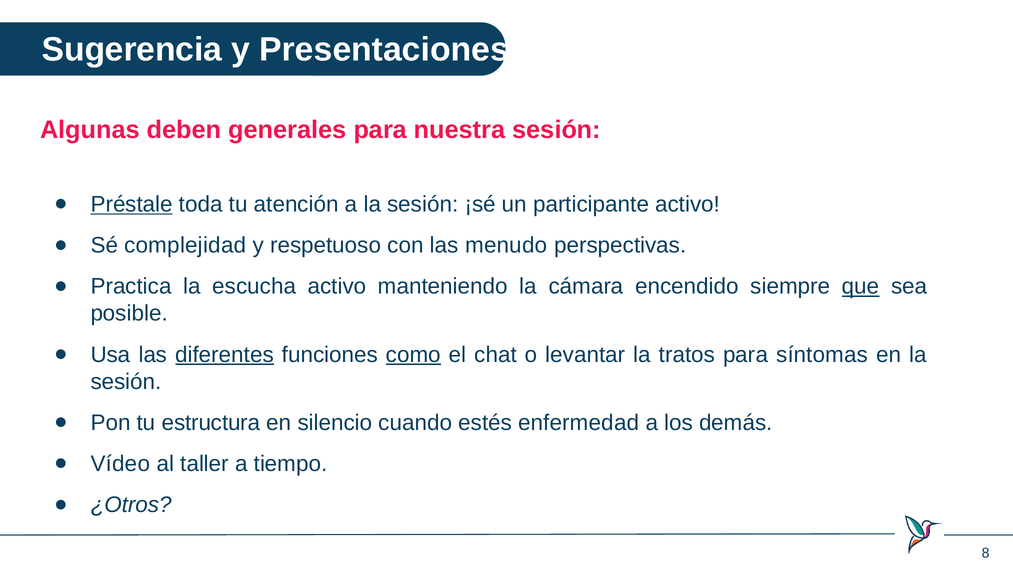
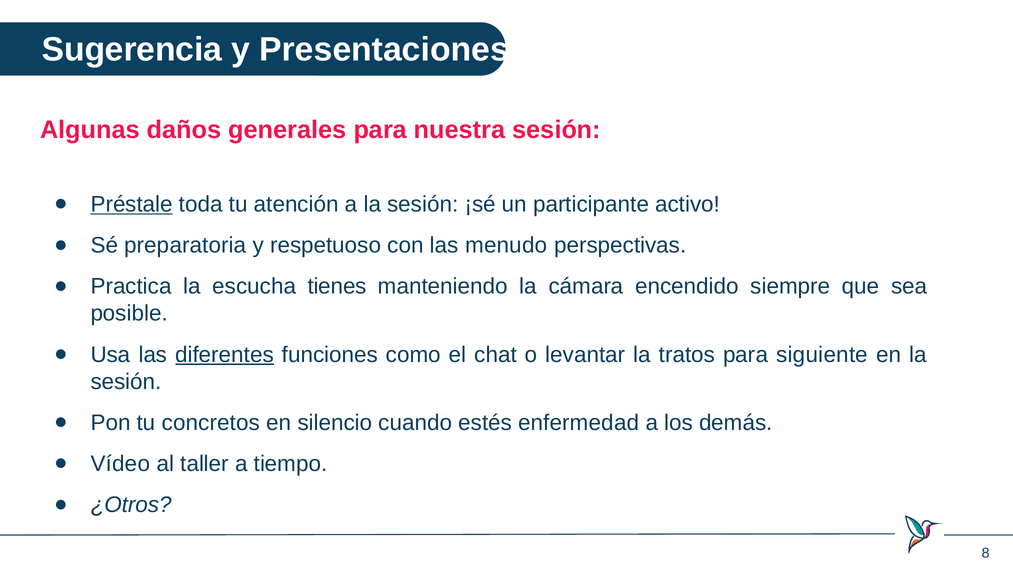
deben: deben -> daños (184, 130)
complejidad: complejidad -> preparatoria (185, 245)
escucha activo: activo -> tienes (337, 286)
que underline: present -> none (861, 286)
como underline: present -> none (413, 355)
síntomas: síntomas -> siguiente (822, 355)
estructura: estructura -> concretos (211, 423)
